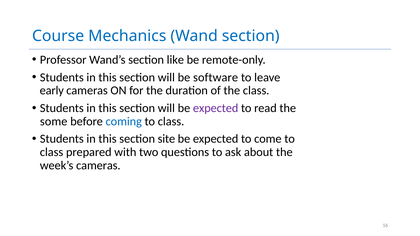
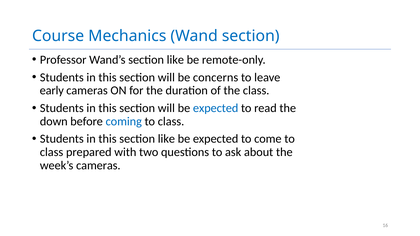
software: software -> concerns (216, 77)
expected colour: purple -> blue (216, 108)
some: some -> down (54, 121)
this section site: site -> like (166, 139)
